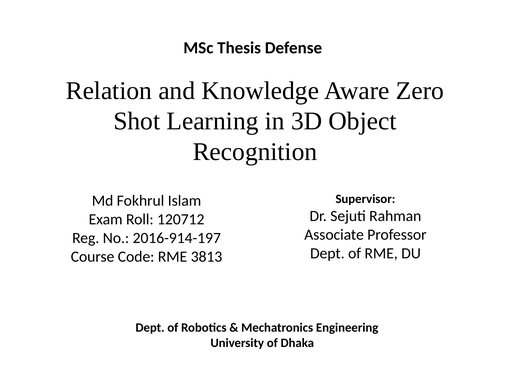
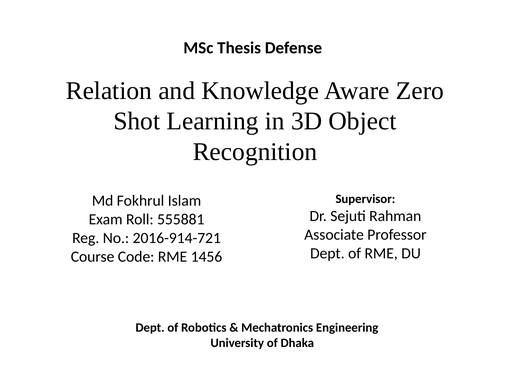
120712: 120712 -> 555881 (181, 220)
2016-914-197: 2016-914-197 -> 2016-914-721 (177, 238)
3813: 3813 -> 1456 (207, 257)
